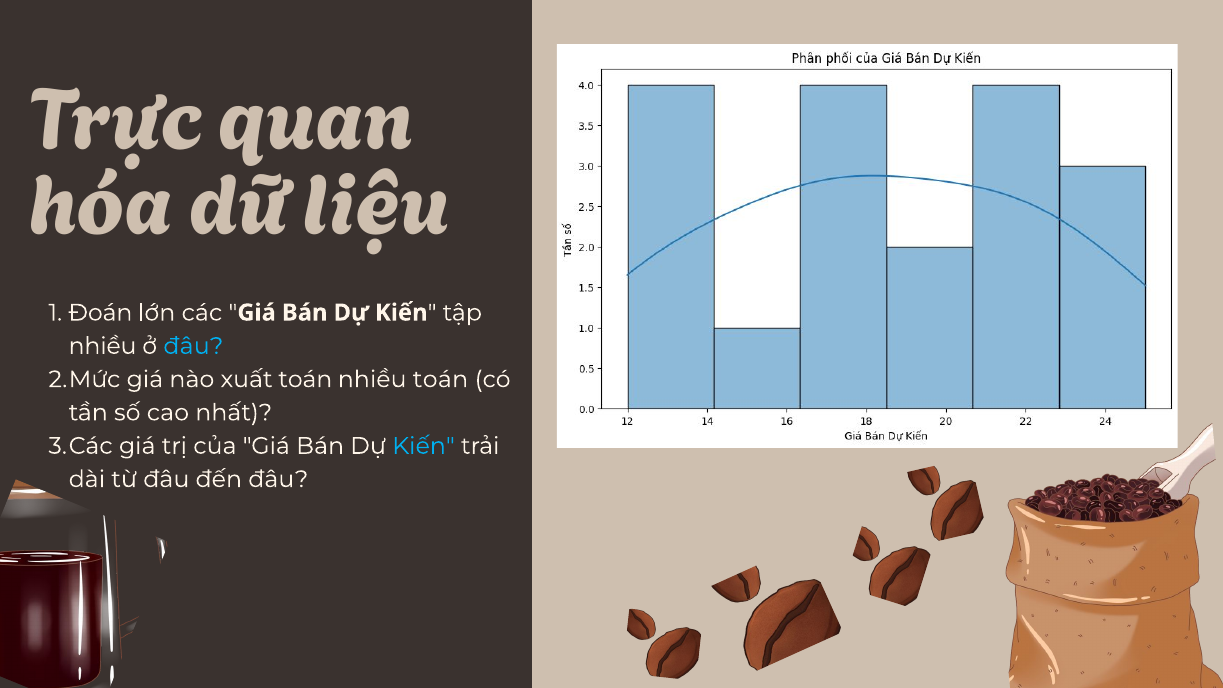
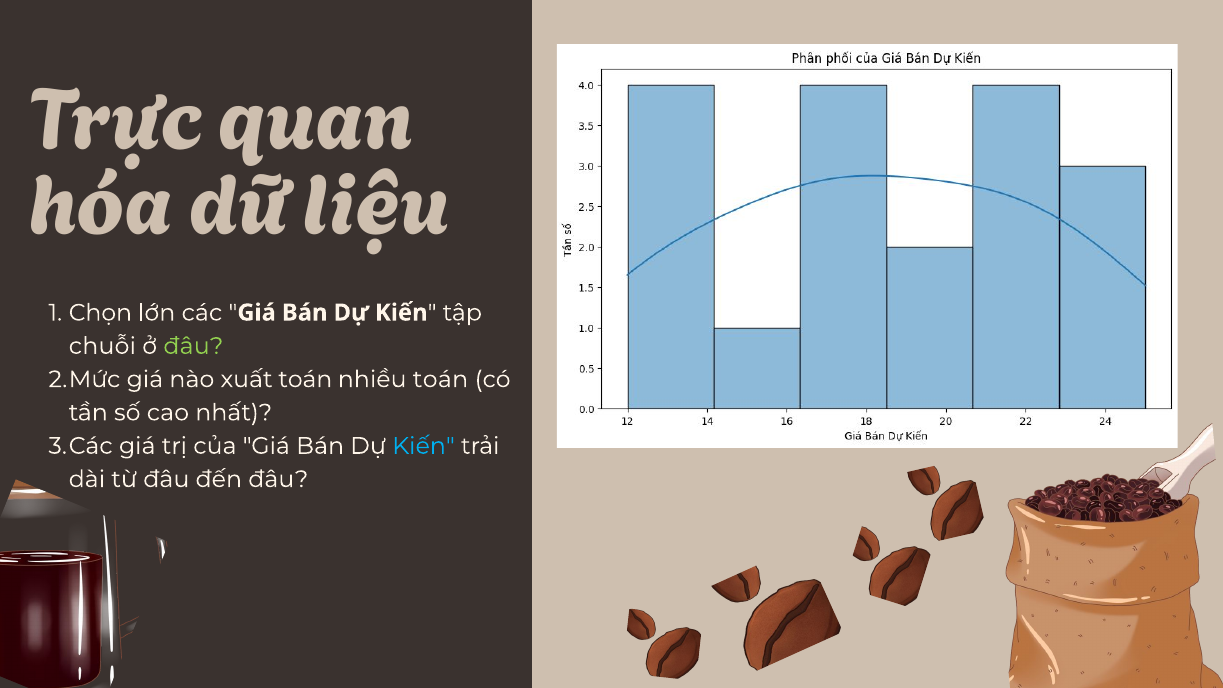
Đoán: Đoán -> Chọn (100, 313)
nhiều: nhiều -> chuỗi (102, 346)
đâu colour: light blue -> light green (193, 346)
